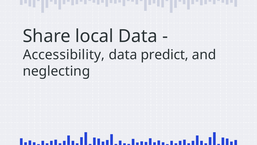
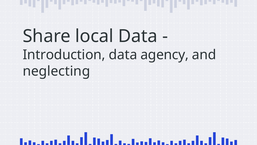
Accessibility: Accessibility -> Introduction (64, 55)
predict: predict -> agency (165, 55)
